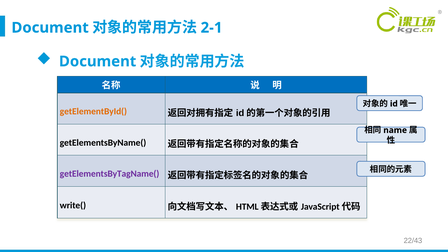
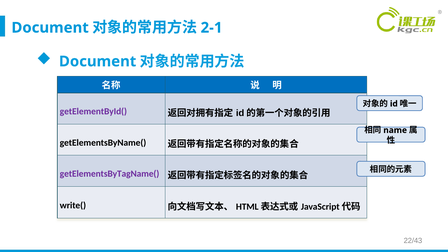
getElementById( colour: orange -> purple (93, 112)
